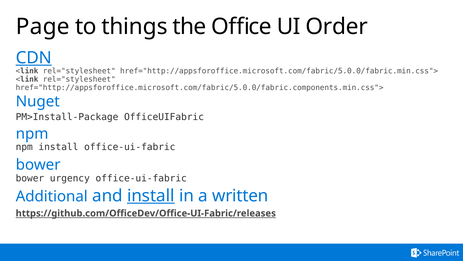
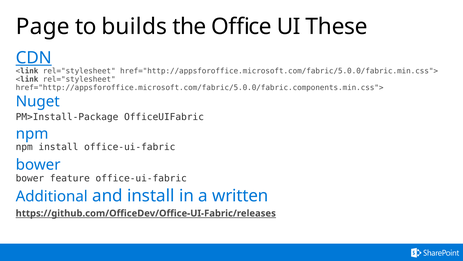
things: things -> builds (134, 27)
Order: Order -> These (337, 27)
urgency: urgency -> feature (70, 178)
install underline: present -> none (151, 195)
